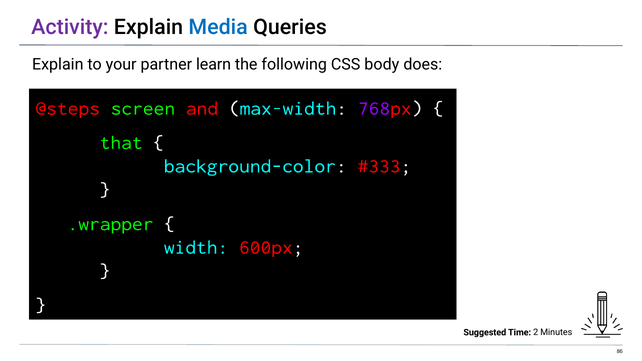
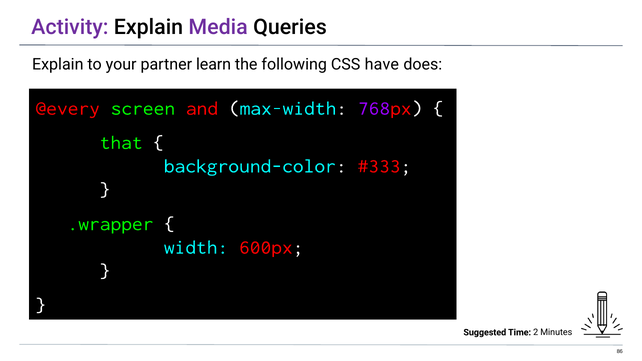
Media colour: blue -> purple (218, 27)
body: body -> have (382, 65)
@steps: @steps -> @every (68, 108)
